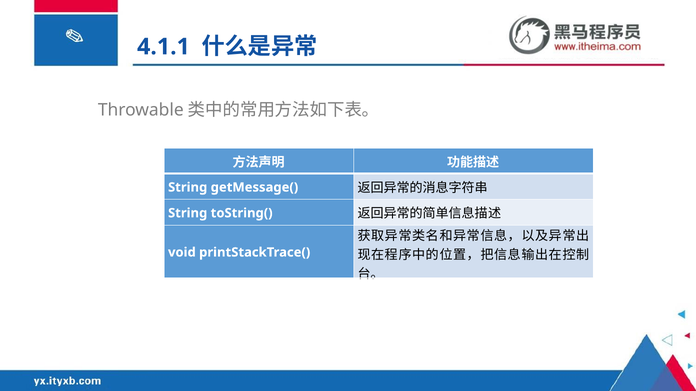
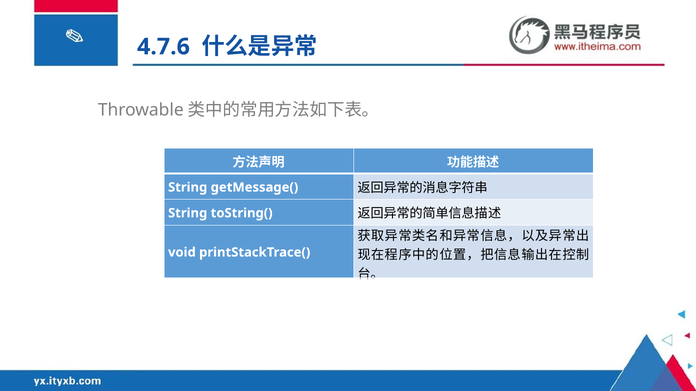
4.1.1: 4.1.1 -> 4.7.6 (163, 47)
